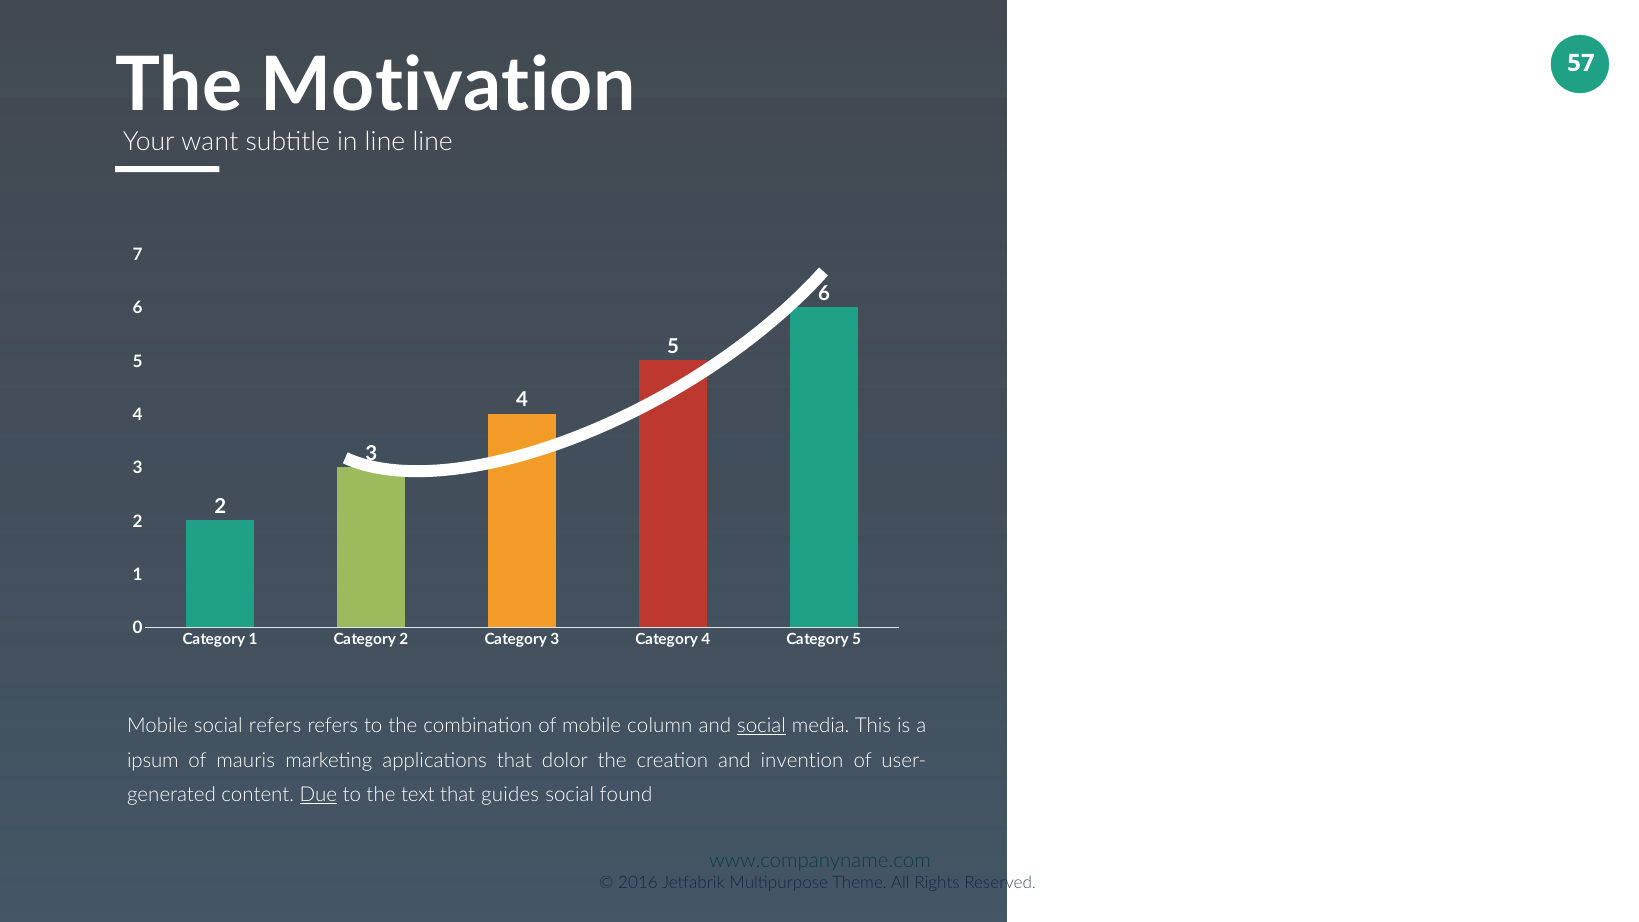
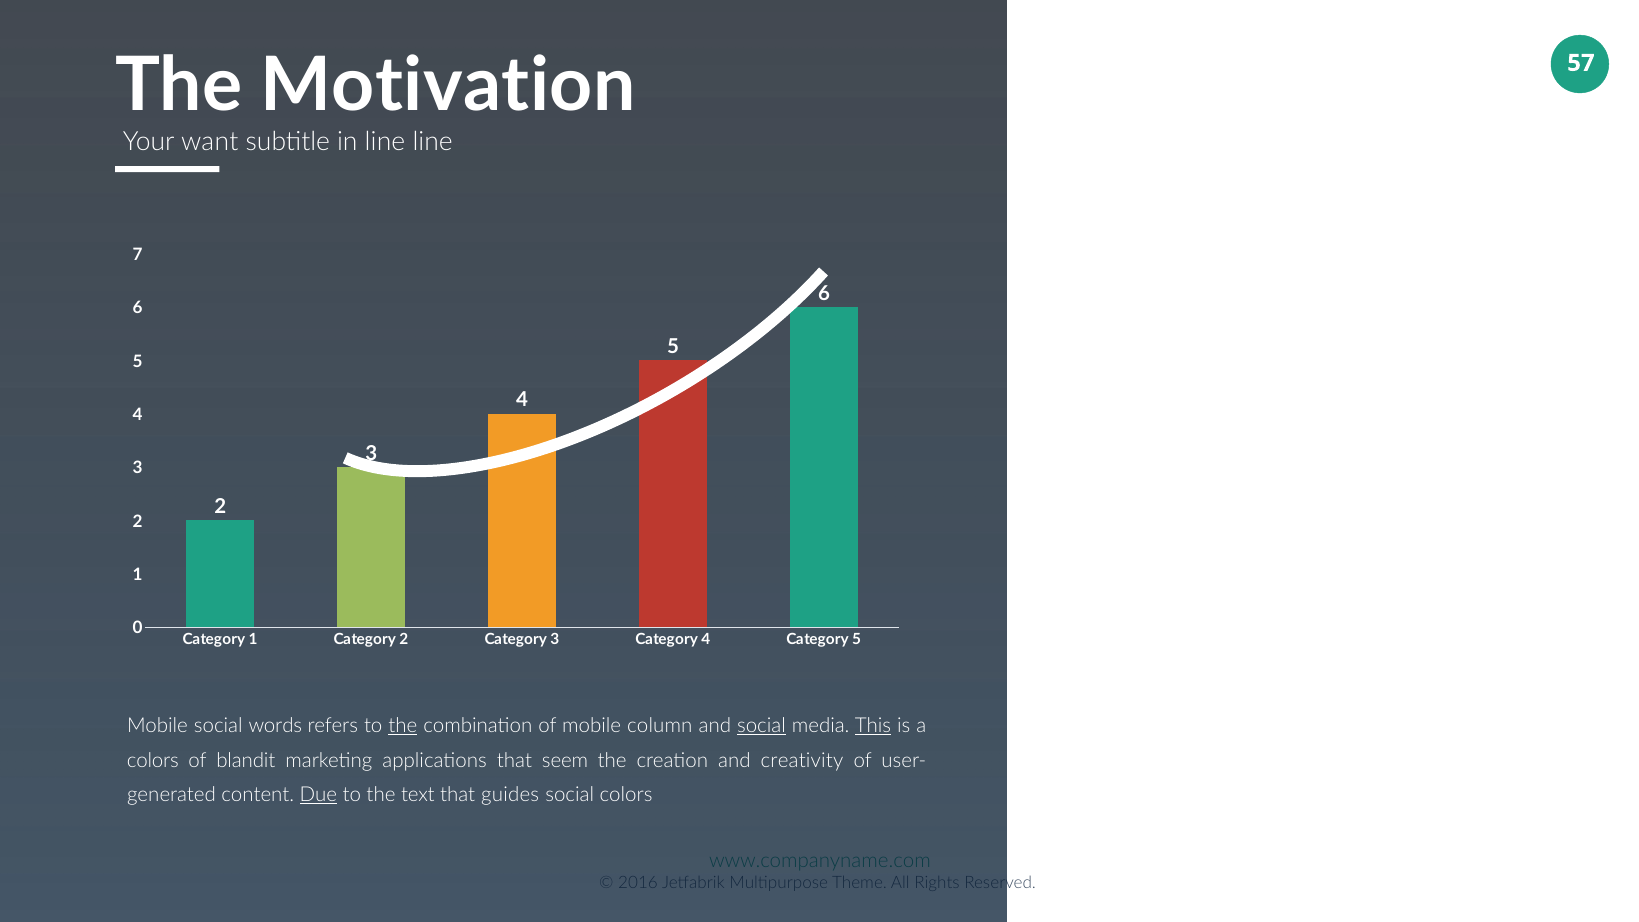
social refers: refers -> words (275, 726)
the underline: none -> present (403, 726)
This underline: none -> present (873, 726)
ipsum: ipsum -> colors (153, 761)
mauris: mauris -> blandit (246, 761)
dolor: dolor -> seem (565, 761)
invention: invention -> creativity (802, 761)
social found: found -> colors (626, 795)
